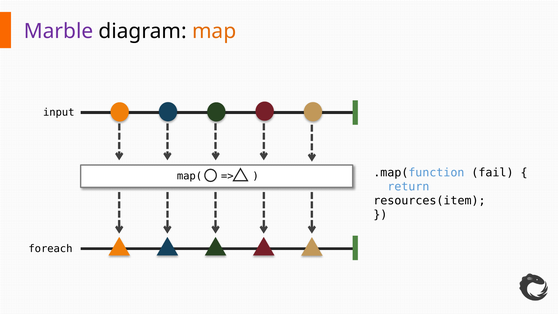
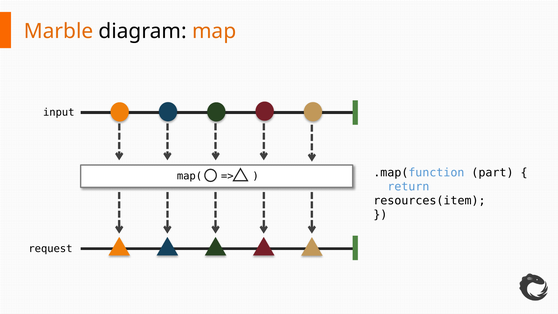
Marble colour: purple -> orange (59, 31)
fail: fail -> part (492, 173)
foreach: foreach -> request (50, 249)
